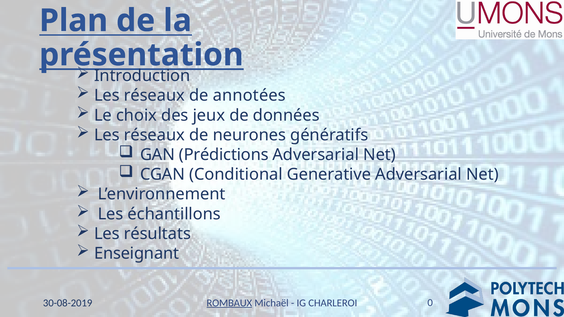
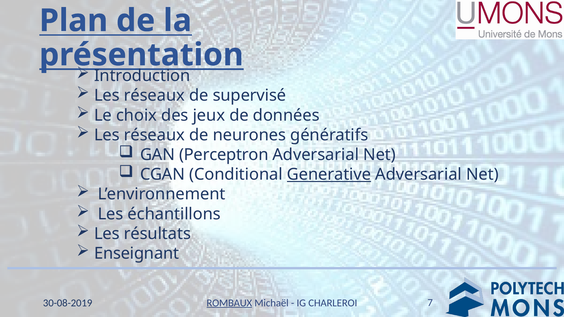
annotées: annotées -> supervisé (249, 96)
Prédictions: Prédictions -> Perceptron (224, 155)
Generative underline: none -> present (329, 175)
0: 0 -> 7 (430, 303)
